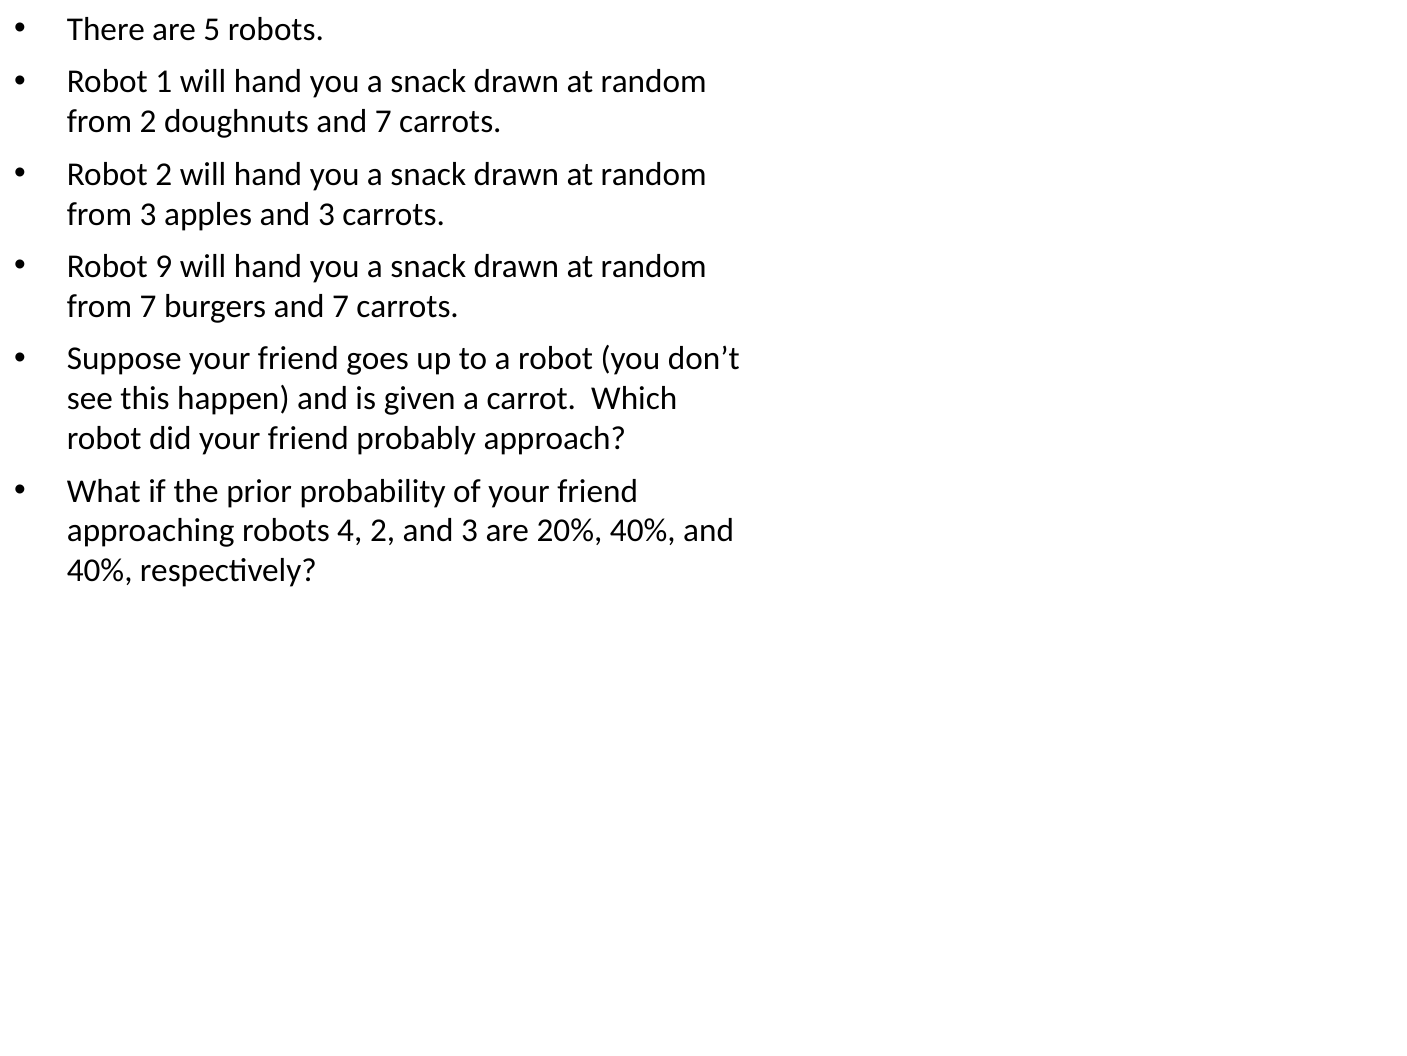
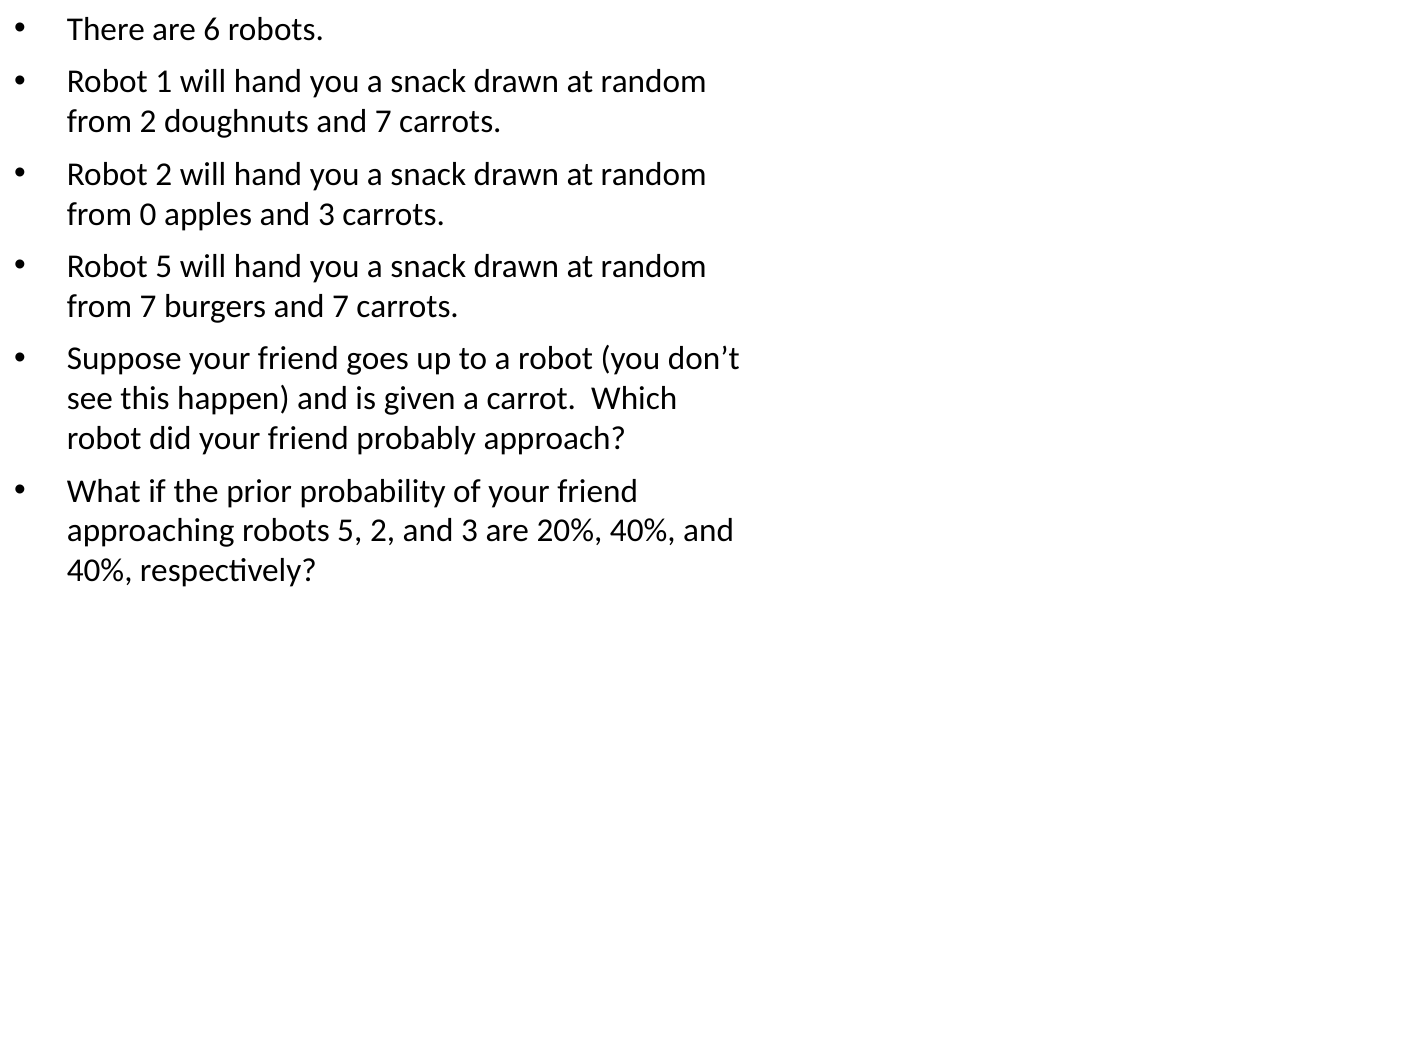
5: 5 -> 6 (212, 29)
from 3: 3 -> 0 (148, 214)
Robot 9: 9 -> 5 (164, 266)
robots 4: 4 -> 5 (350, 531)
